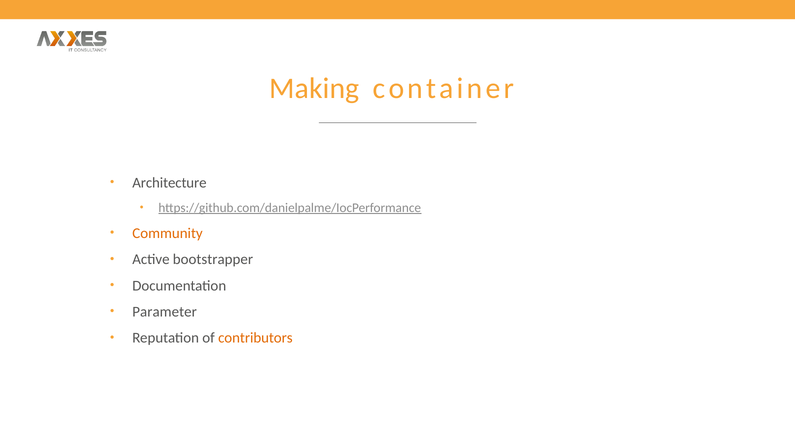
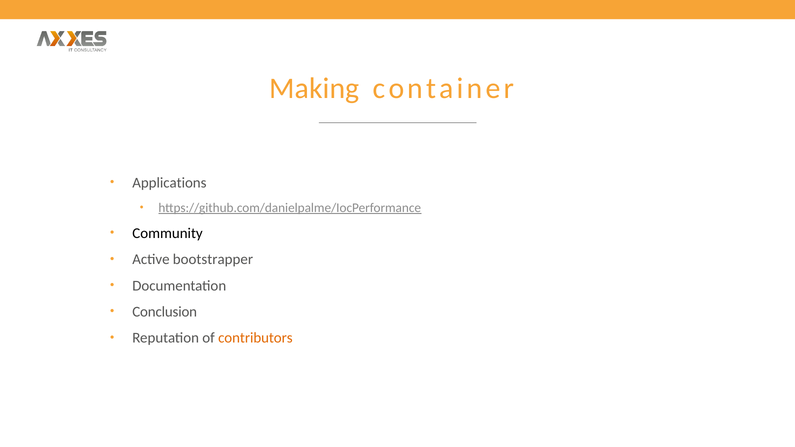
Architecture: Architecture -> Applications (169, 183)
Community colour: orange -> black (168, 233)
Parameter: Parameter -> Conclusion (165, 312)
